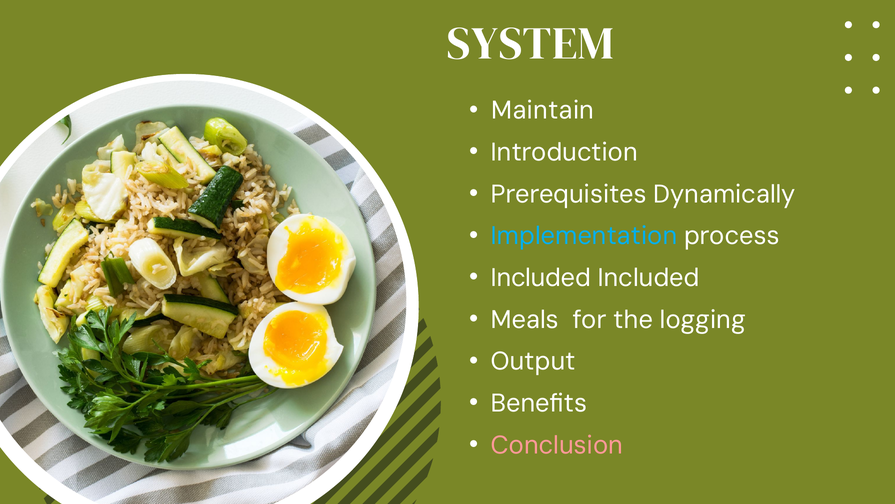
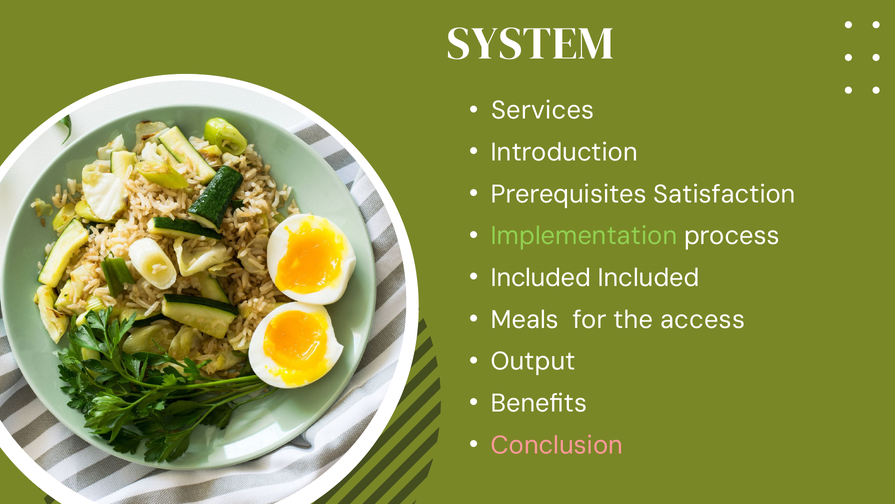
Maintain: Maintain -> Services (543, 110)
Dynamically: Dynamically -> Satisfaction (725, 194)
Implementation colour: light blue -> light green (584, 236)
logging: logging -> access (703, 319)
